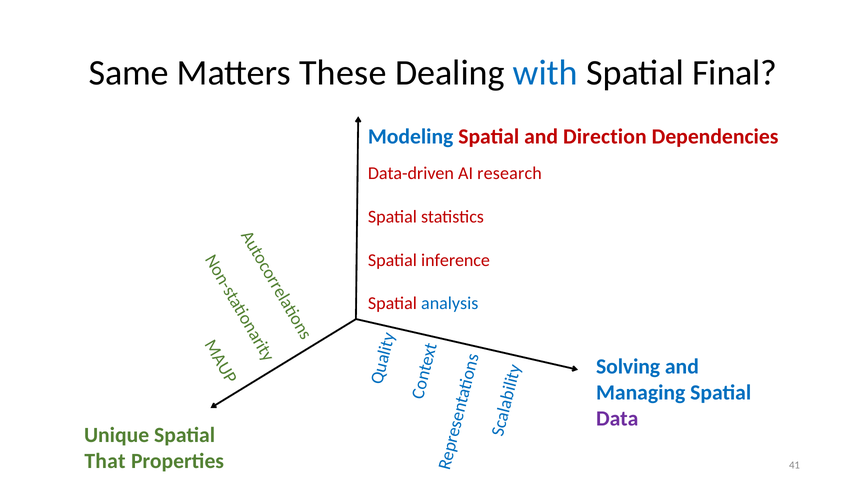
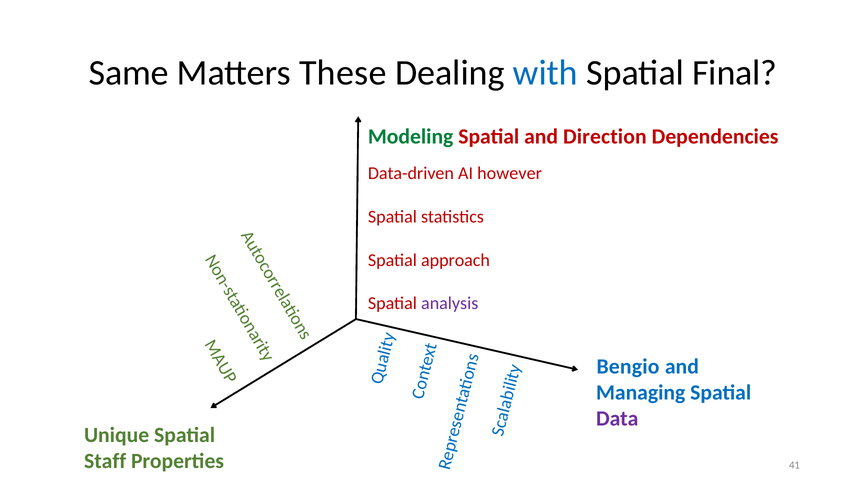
Modeling colour: blue -> green (411, 137)
research: research -> however (510, 174)
inference: inference -> approach (455, 260)
analysis colour: blue -> purple (450, 303)
Solving: Solving -> Bengio (628, 367)
That: That -> Staff (105, 461)
